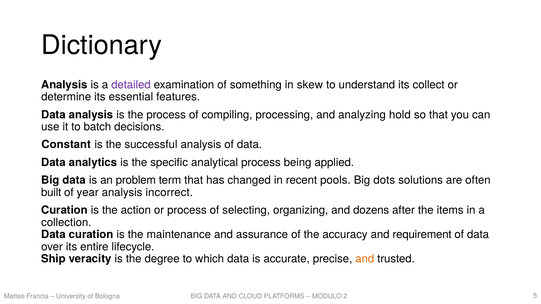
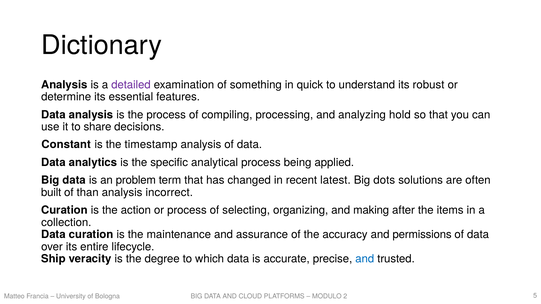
skew: skew -> quick (310, 85)
collect: collect -> robust (429, 85)
batch: batch -> share (97, 127)
successful: successful -> timestamp (151, 145)
pools: pools -> latest (335, 180)
year: year -> than (88, 193)
dozens: dozens -> making (371, 210)
requirement: requirement -> permissions (422, 235)
and colour: orange -> blue (365, 259)
